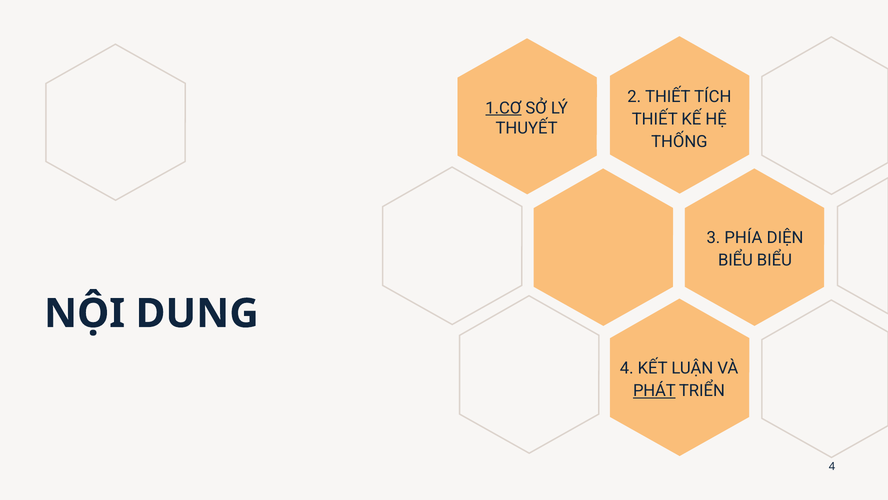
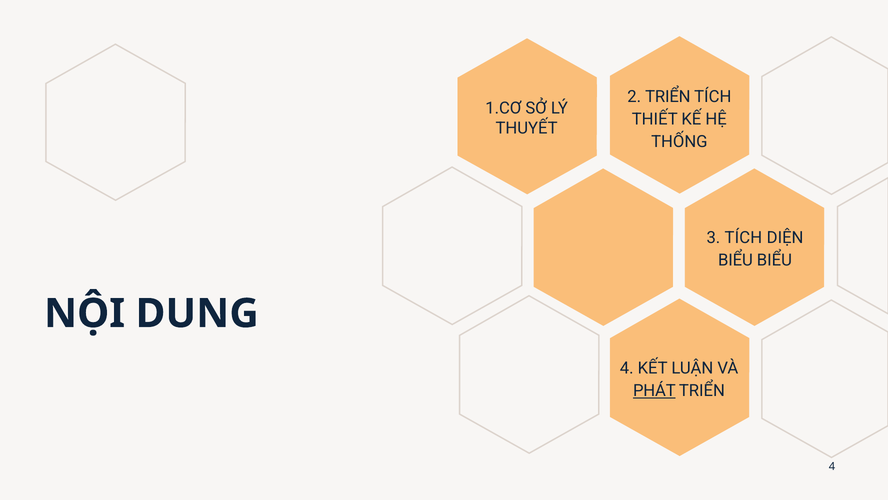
2 THIẾT: THIẾT -> TRIỂN (668, 97)
1.CƠ underline: present -> none (503, 108)
3 PHÍA: PHÍA -> TÍCH (743, 237)
